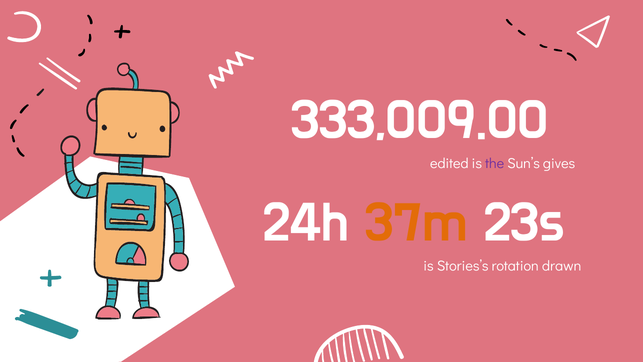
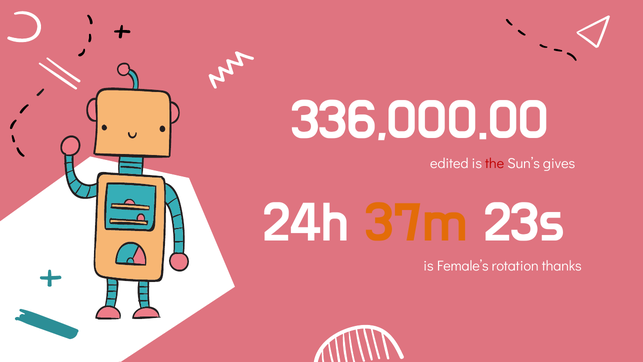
333,009.00: 333,009.00 -> 336,000.00 (420, 120)
the colour: purple -> red (495, 163)
Stories’s: Stories’s -> Female’s (463, 266)
drawn: drawn -> thanks (562, 266)
